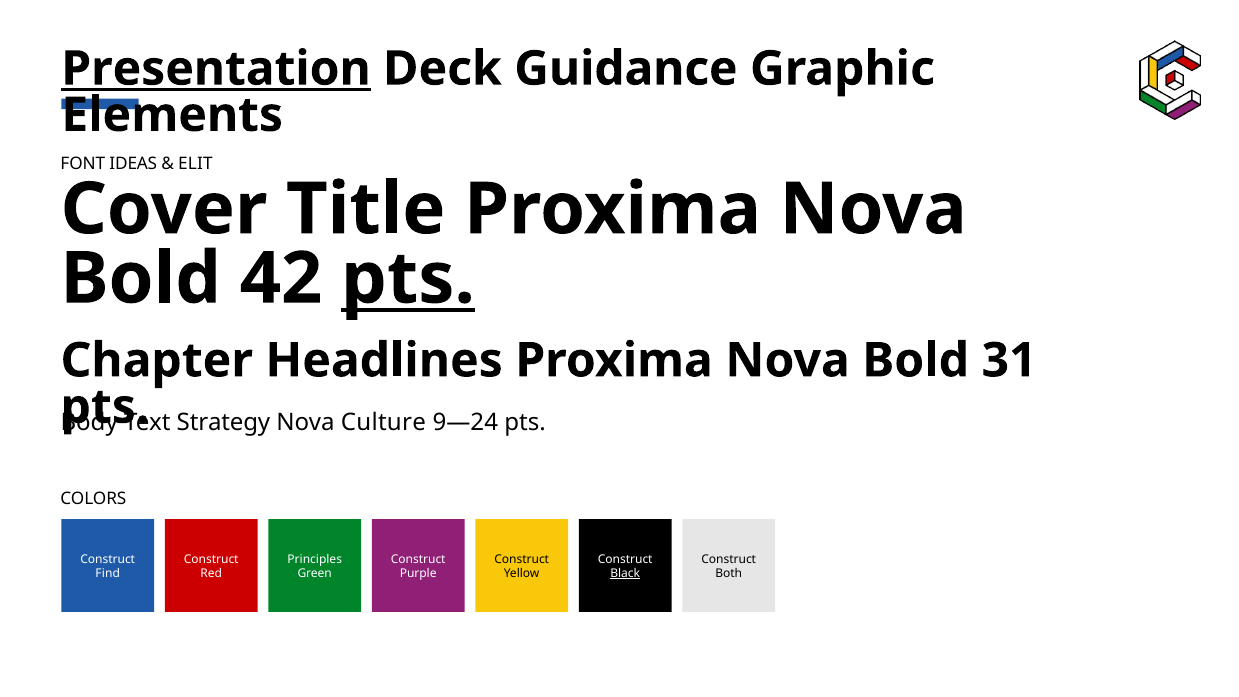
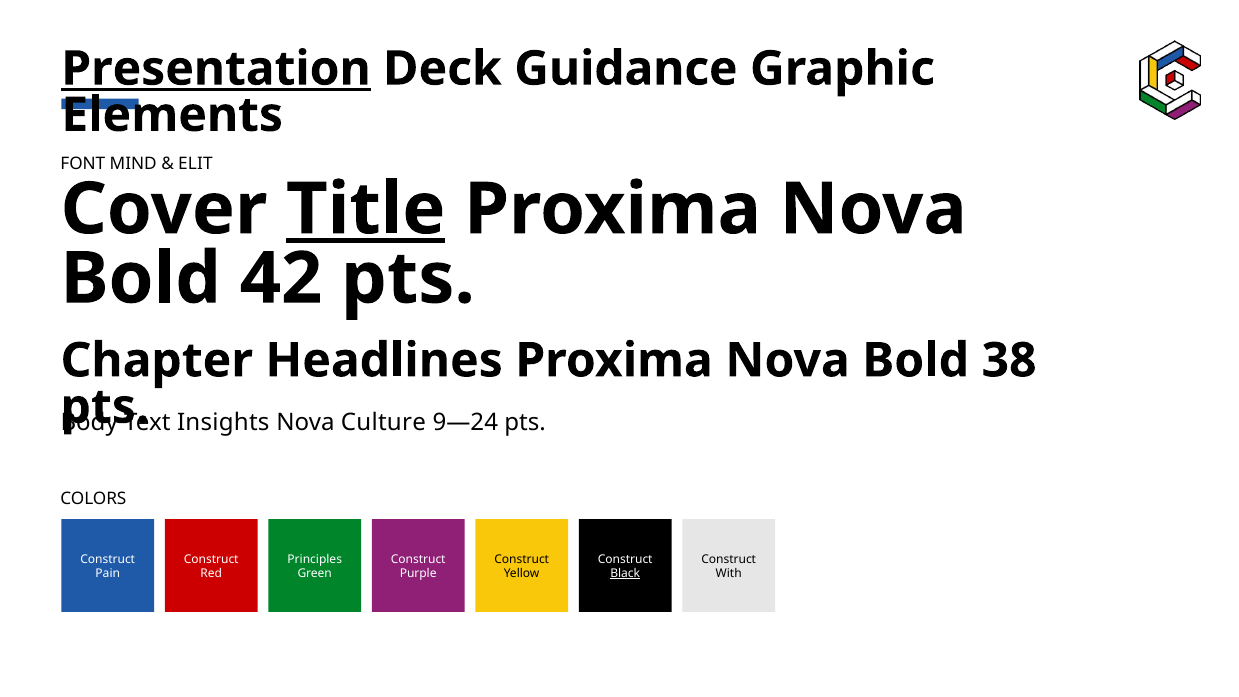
IDEAS: IDEAS -> MIND (133, 164)
Title underline: none -> present (366, 209)
pts underline: present -> none (408, 279)
31: 31 -> 38 (1009, 361)
Strategy: Strategy -> Insights (223, 422)
Find: Find -> Pain (108, 574)
Both: Both -> With (729, 574)
